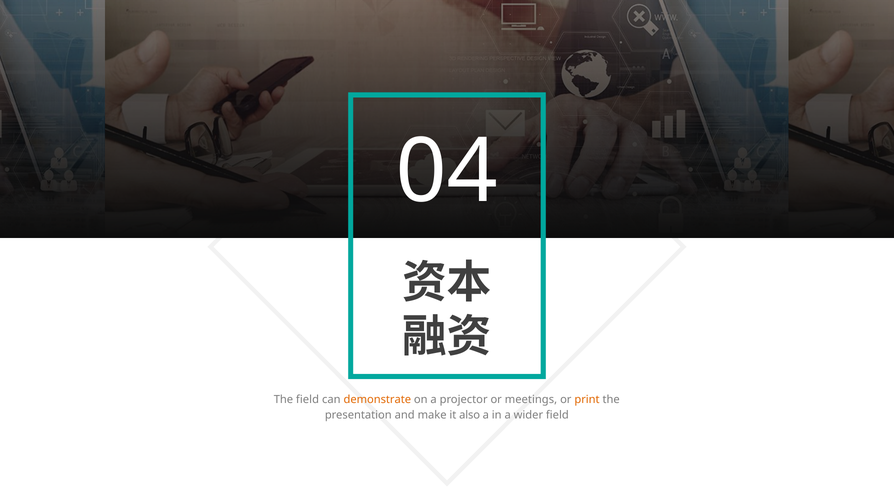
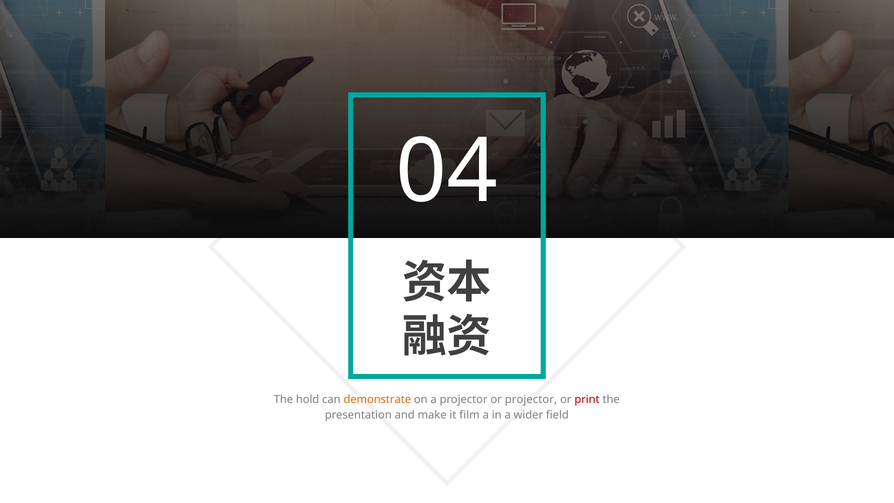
The field: field -> hold (308, 400)
or meetings: meetings -> projector (531, 400)
print colour: orange -> red (587, 400)
also: also -> film (469, 415)
